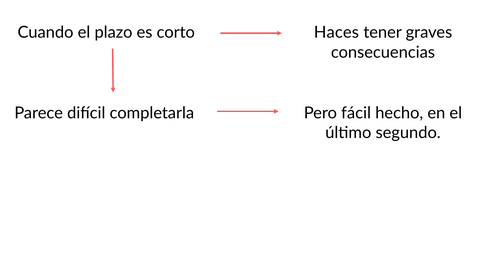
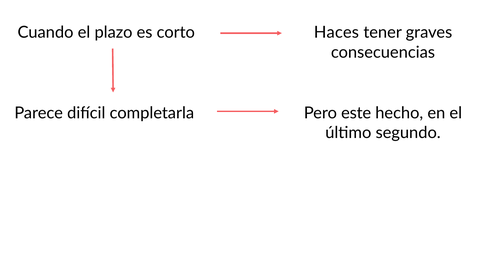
fácil: fácil -> este (356, 113)
